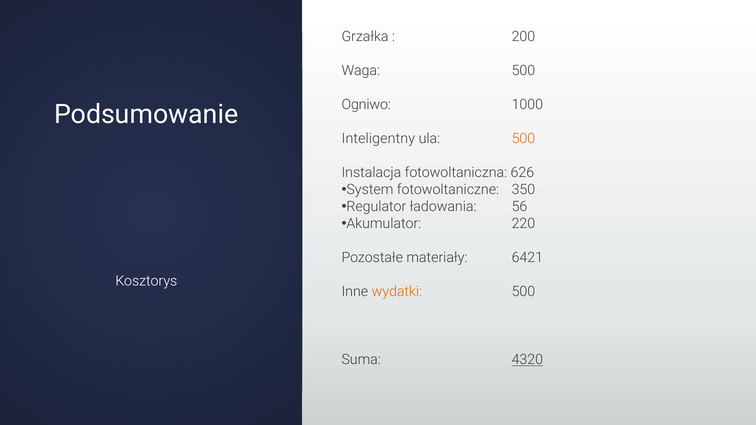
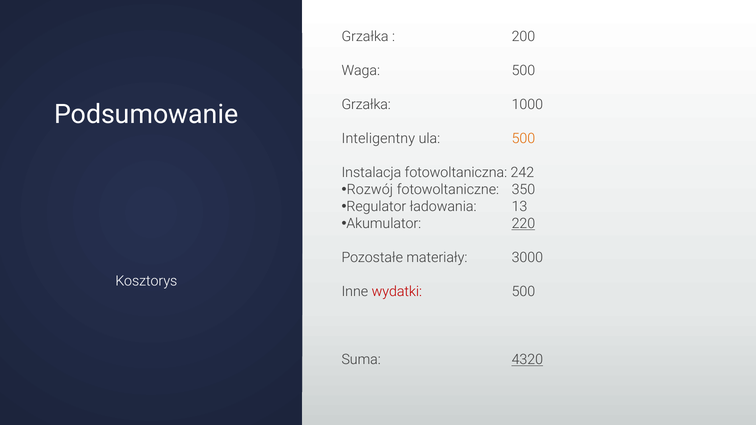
Ogniwo: Ogniwo -> Grzałka (366, 105)
626: 626 -> 242 (522, 173)
System: System -> Rozwój (370, 190)
56: 56 -> 13 (519, 207)
220 underline: none -> present (523, 224)
6421: 6421 -> 3000 (527, 258)
wydatki colour: orange -> red (397, 292)
